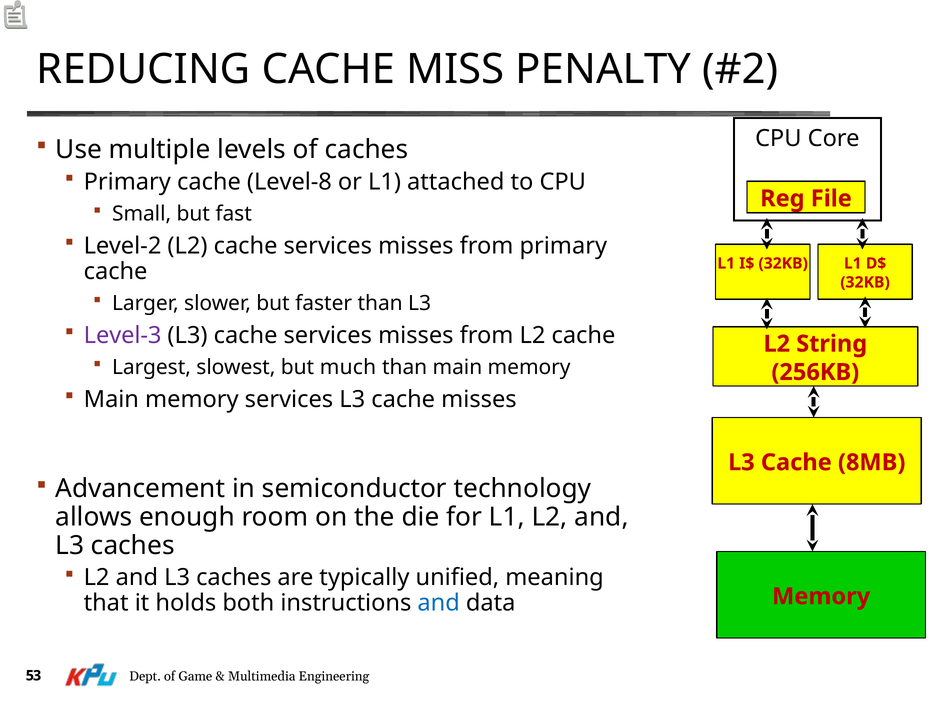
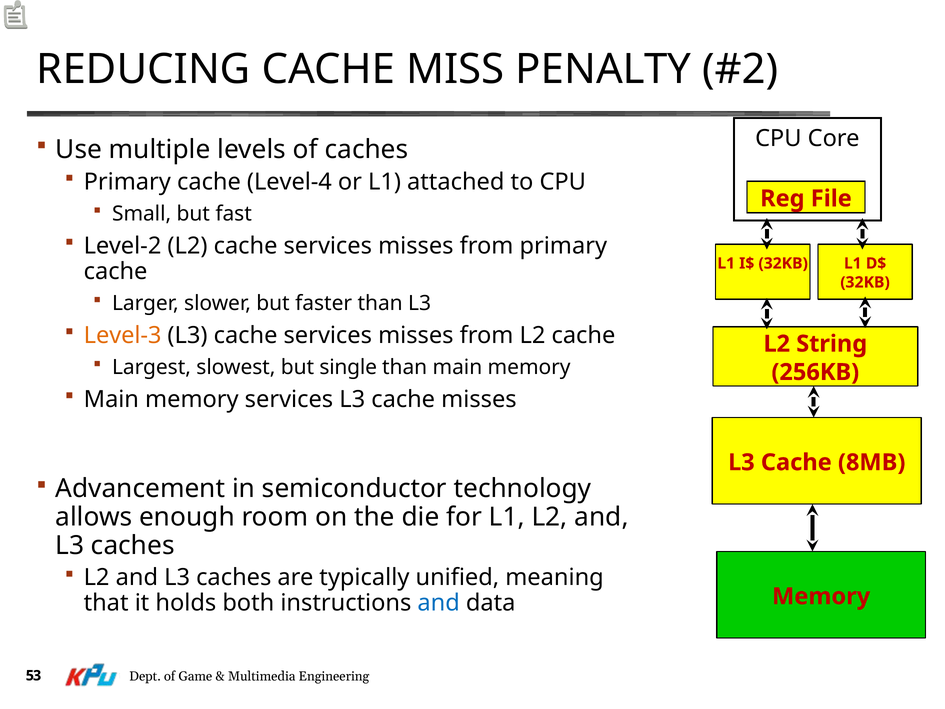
Level-8: Level-8 -> Level-4 (289, 182)
Level-3 colour: purple -> orange (123, 335)
much: much -> single (348, 367)
